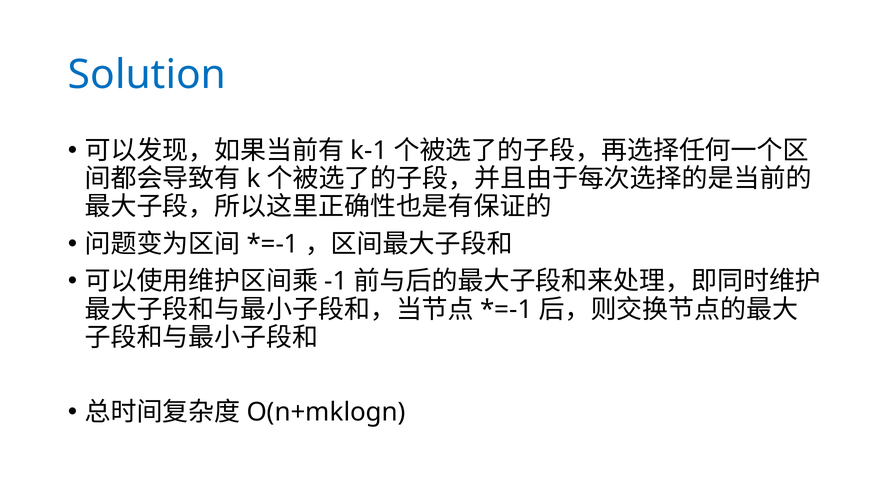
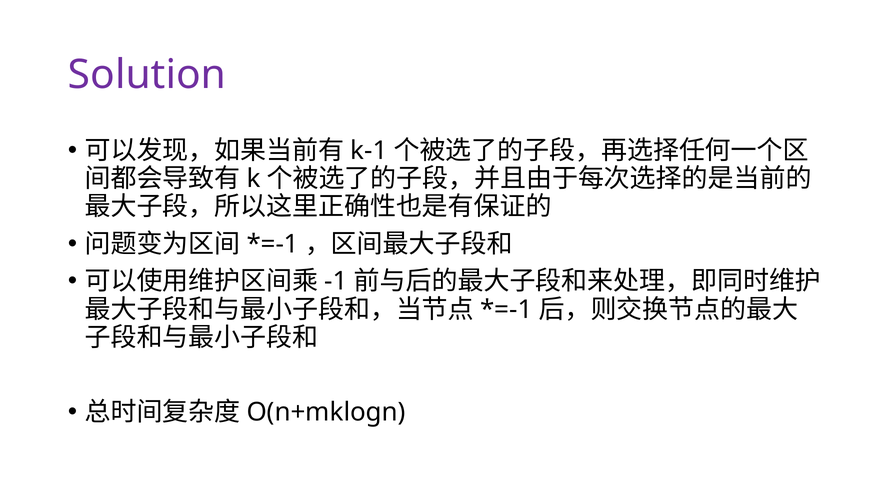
Solution colour: blue -> purple (147, 75)
